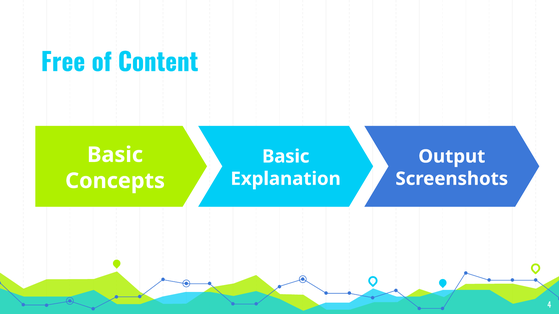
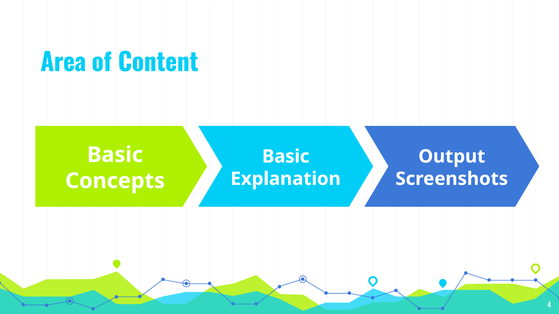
Free: Free -> Area (63, 63)
